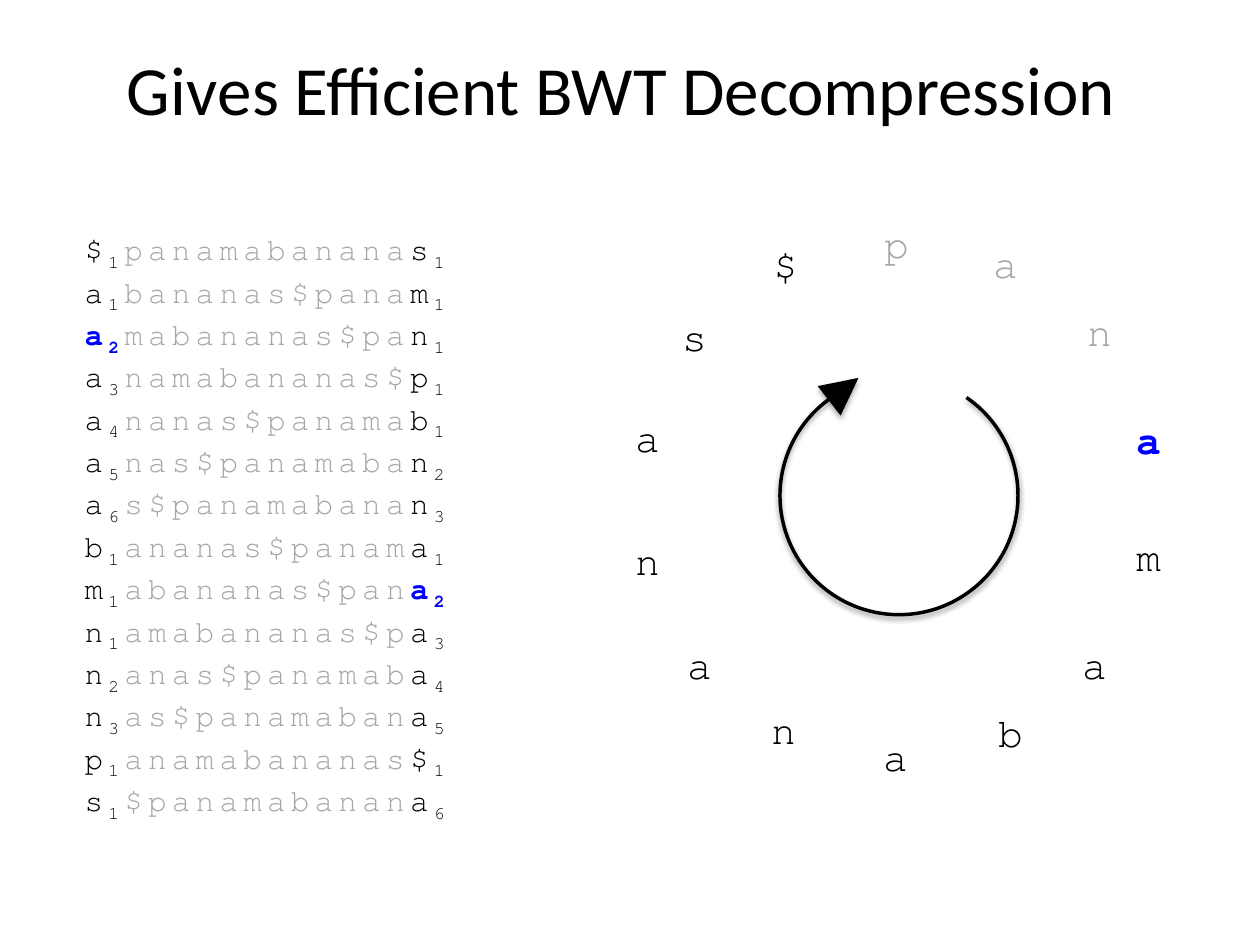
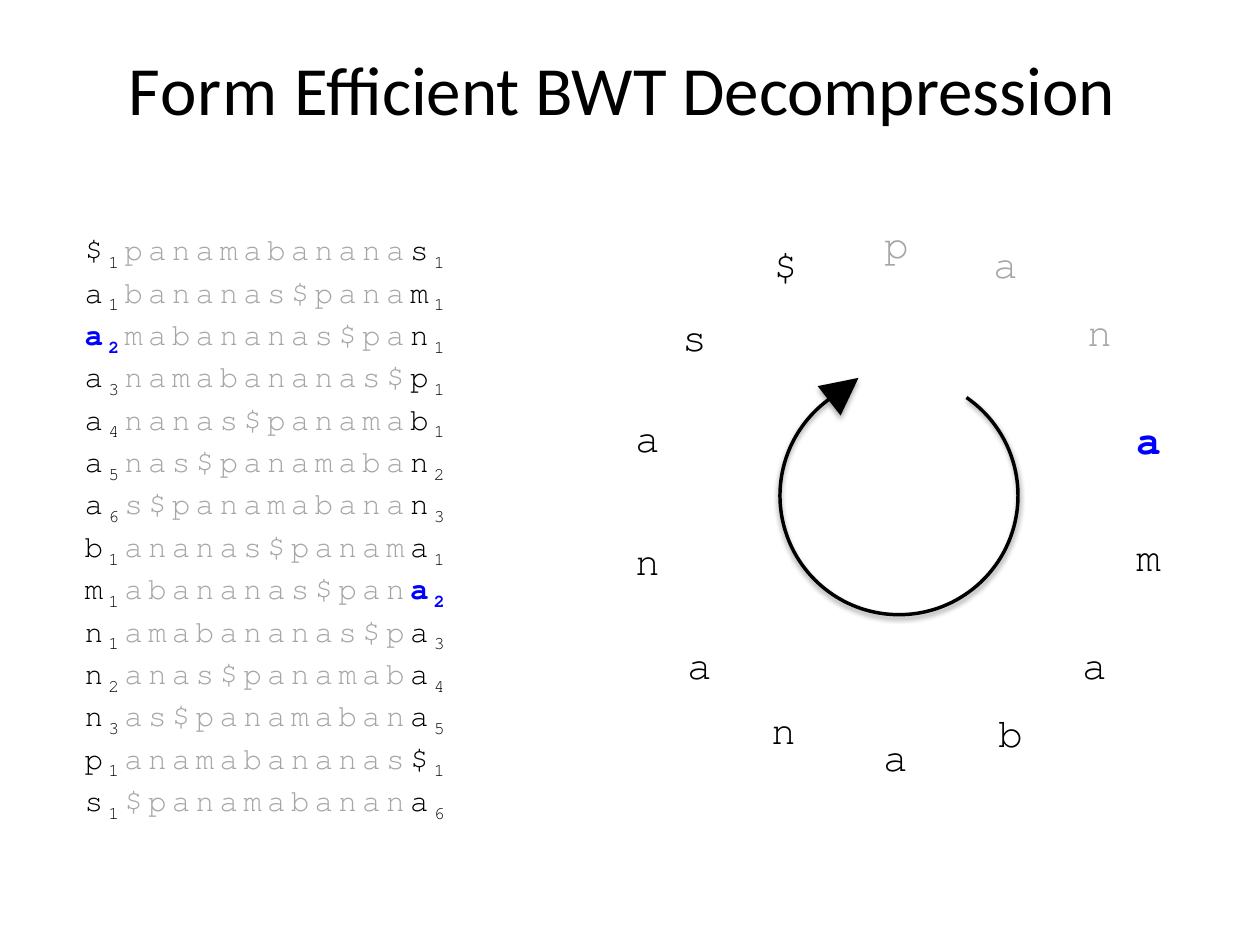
Gives: Gives -> Form (203, 93)
